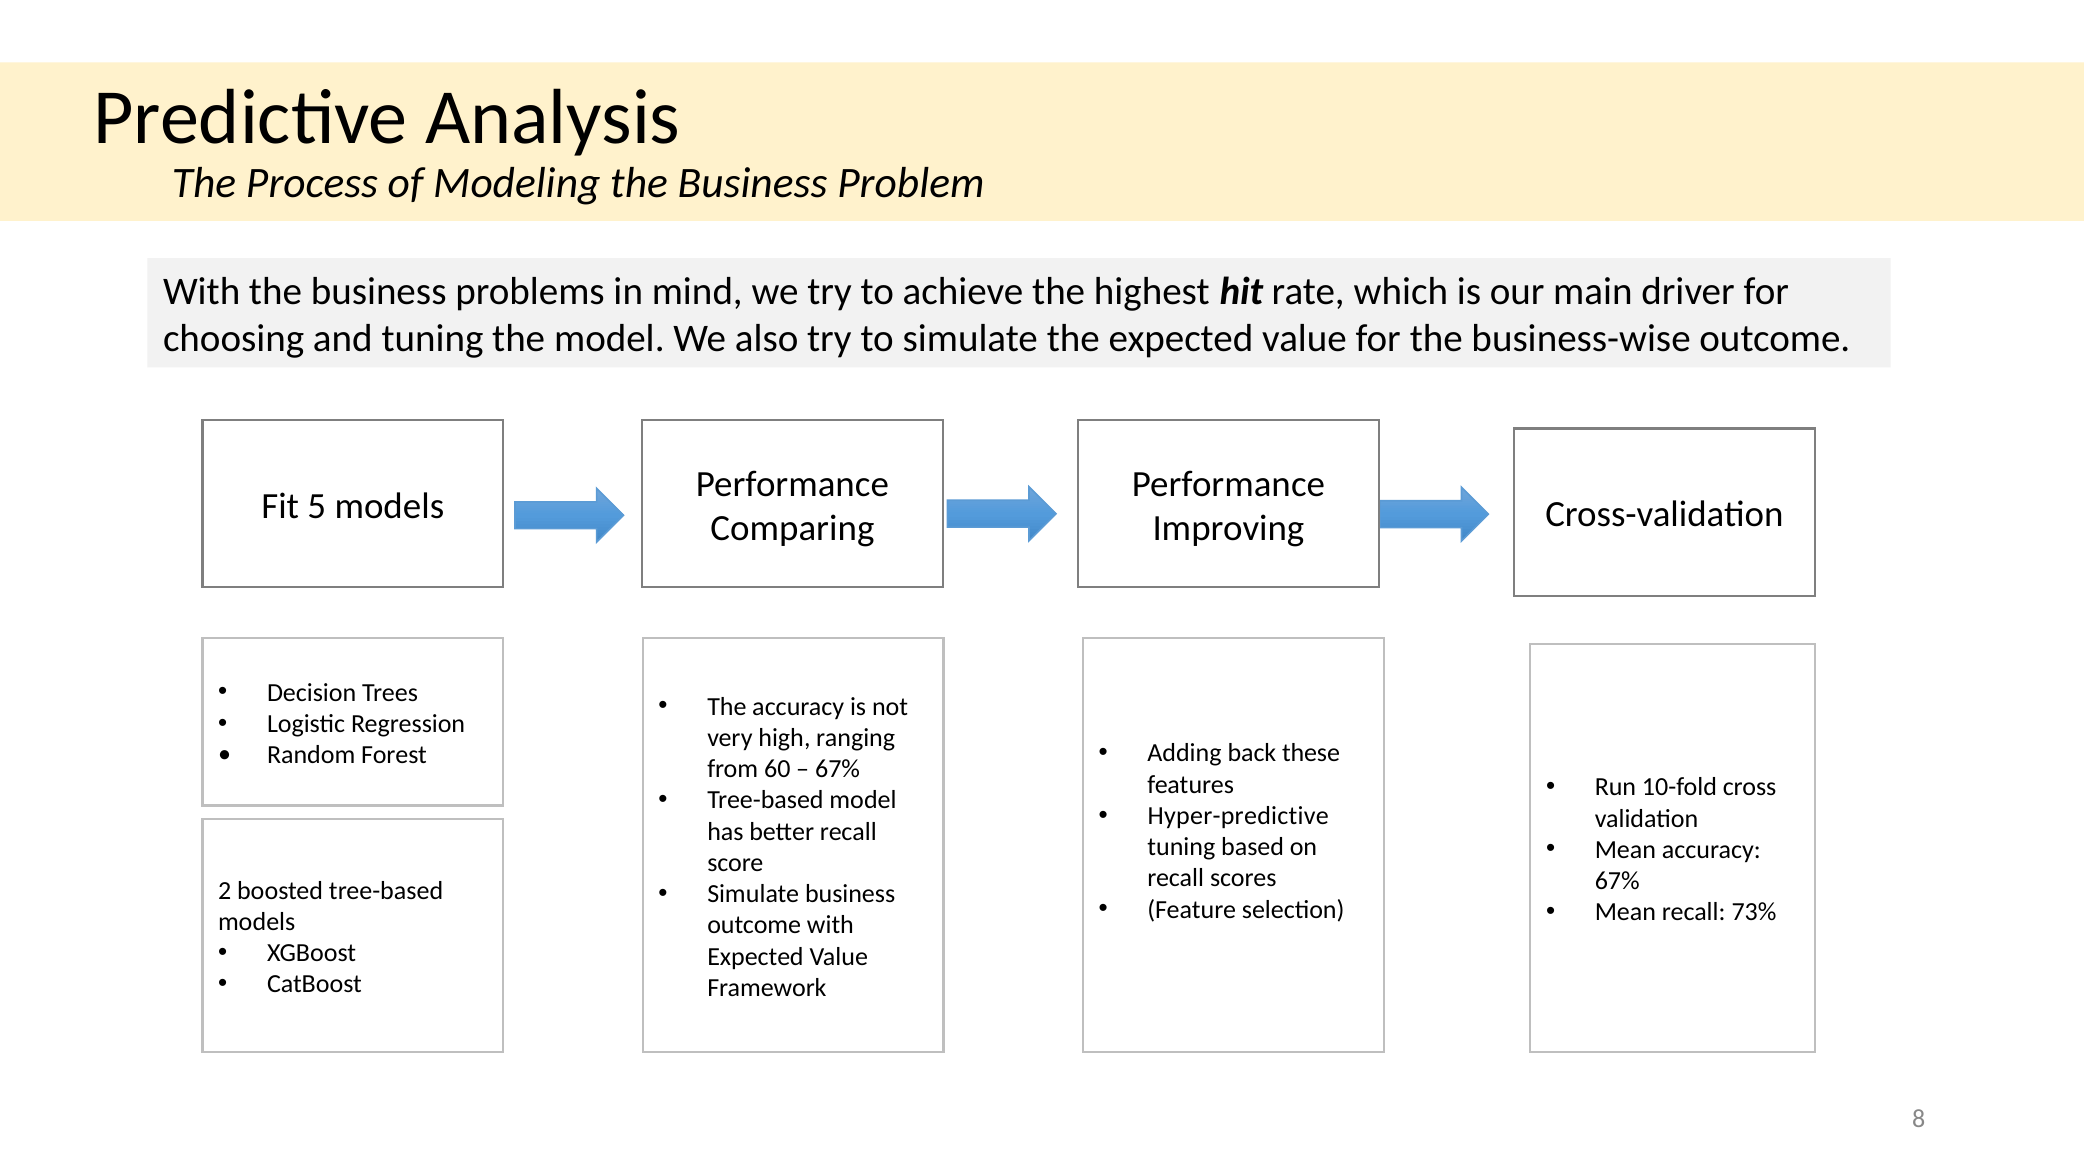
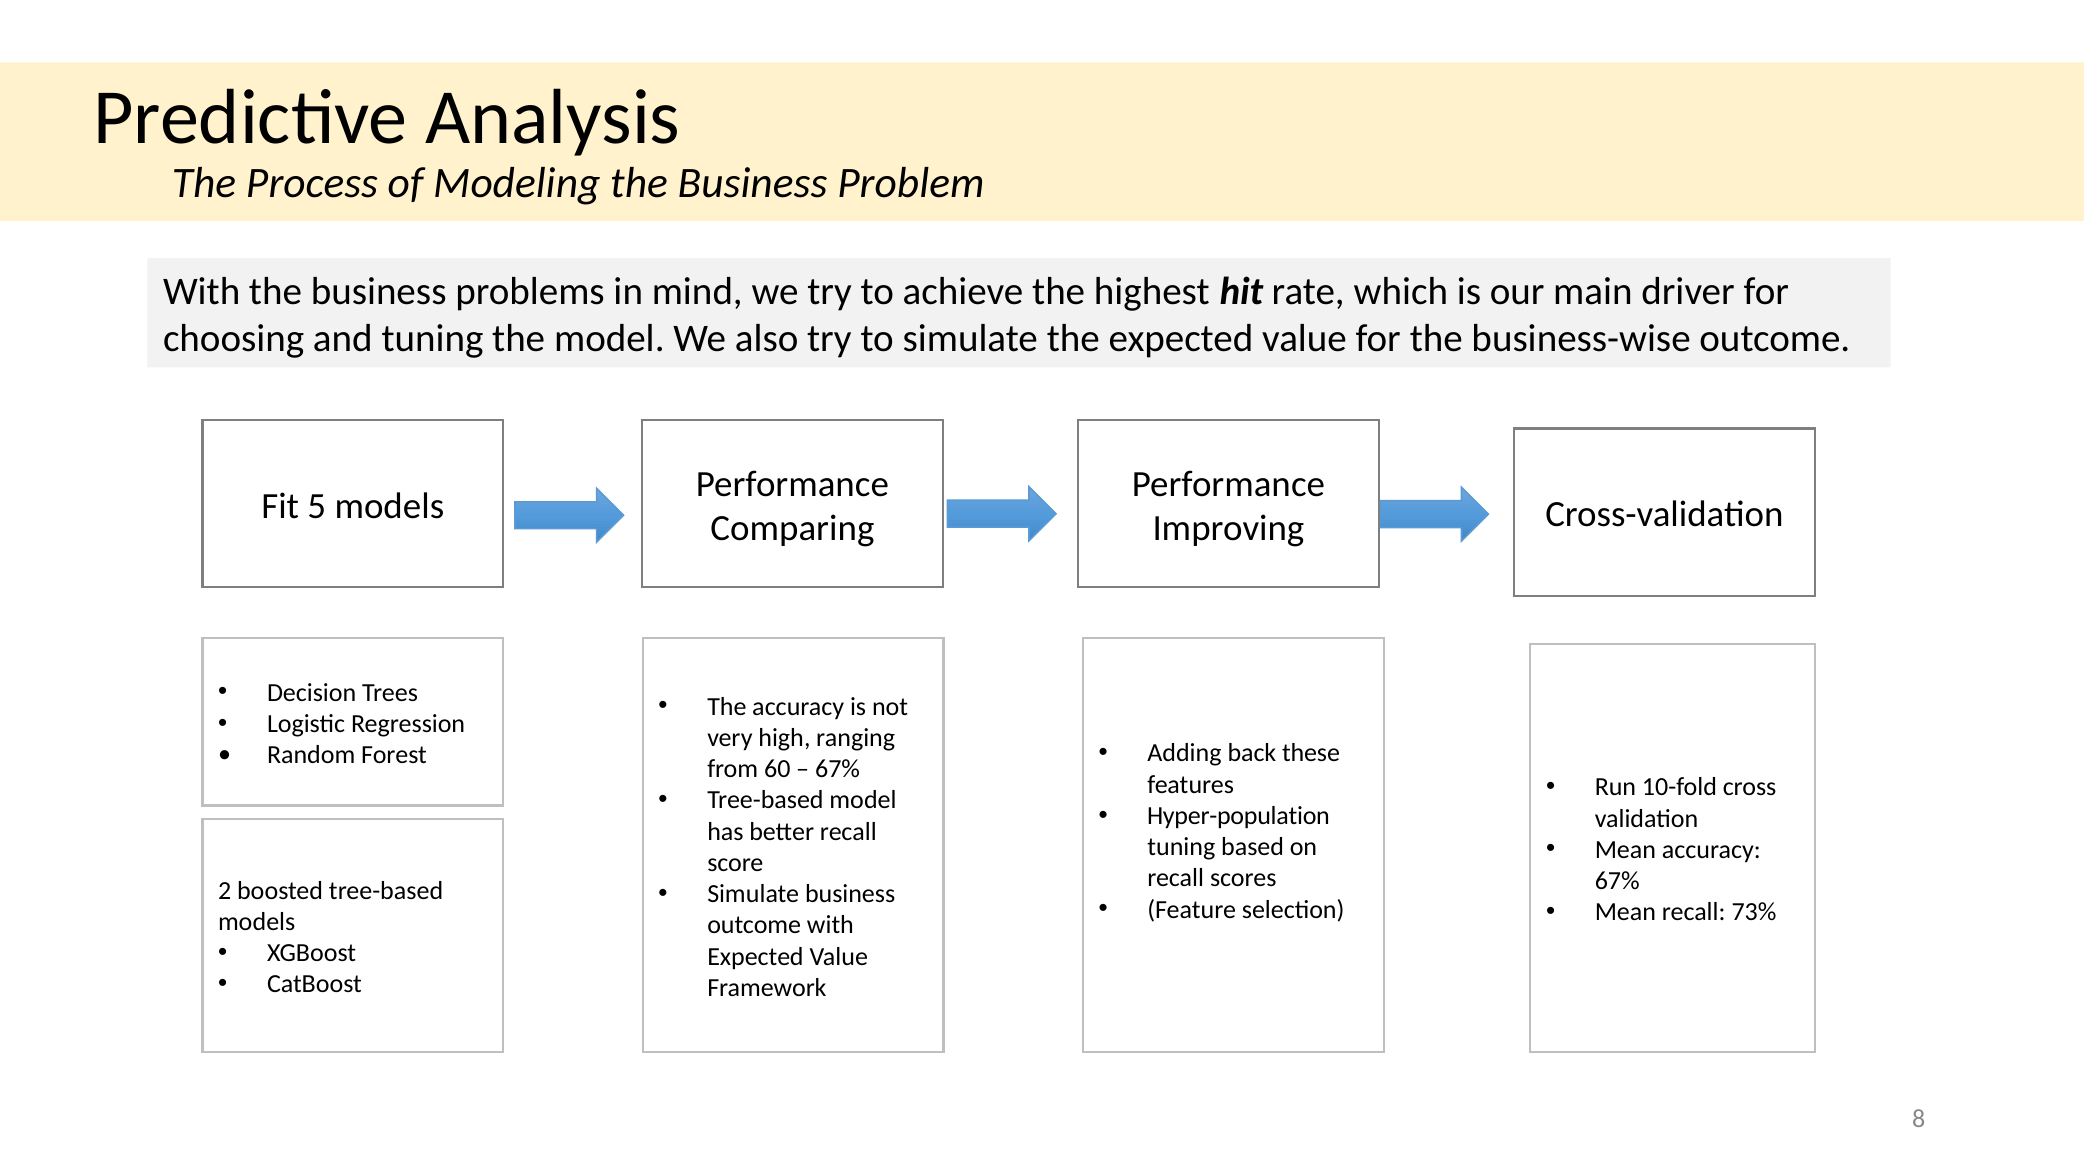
Hyper-predictive: Hyper-predictive -> Hyper-population (1238, 816)
